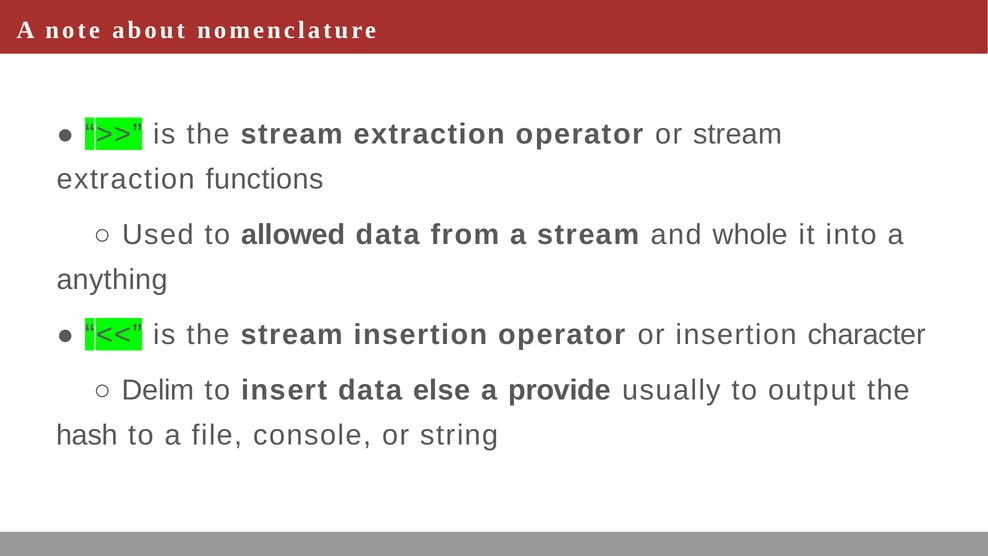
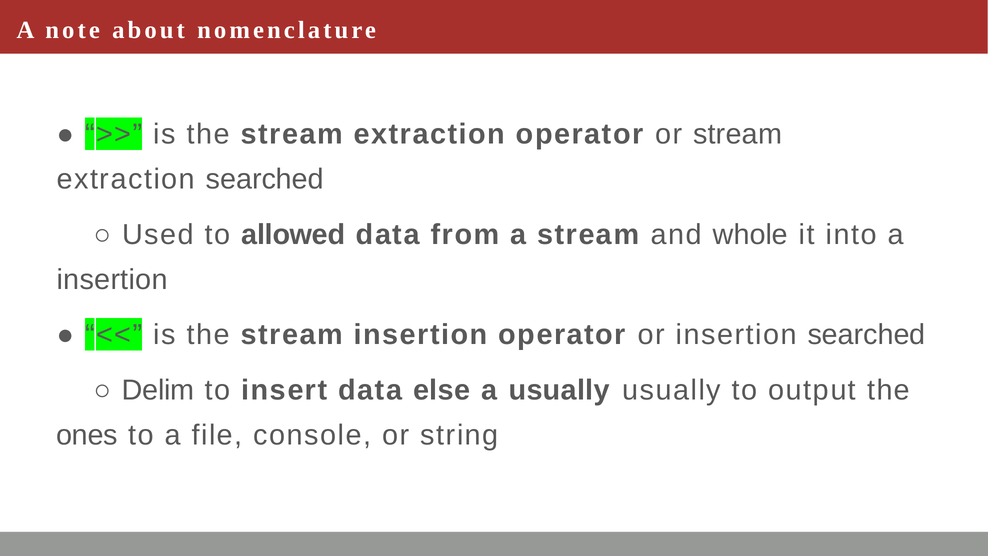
extraction functions: functions -> searched (265, 179)
anything: anything -> insertion (112, 279)
insertion character: character -> searched (867, 335)
a provide: provide -> usually (559, 390)
hash: hash -> ones (87, 435)
